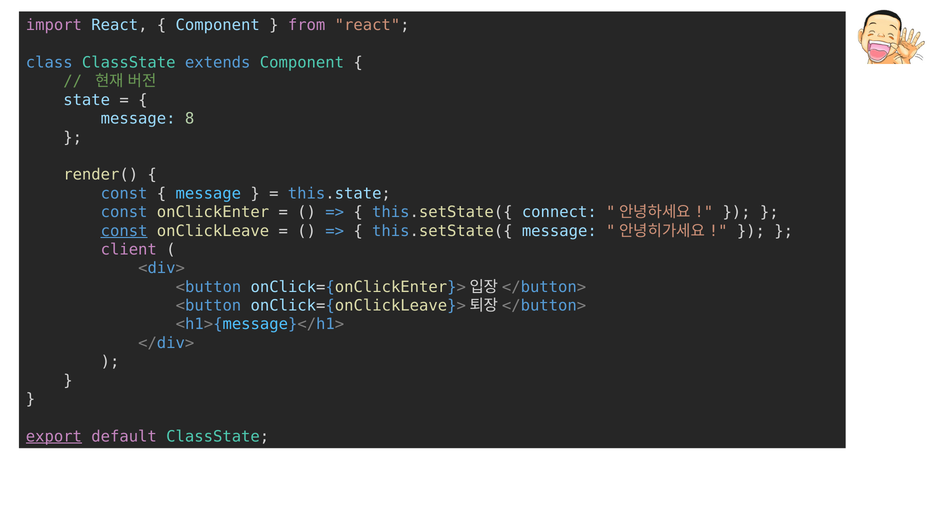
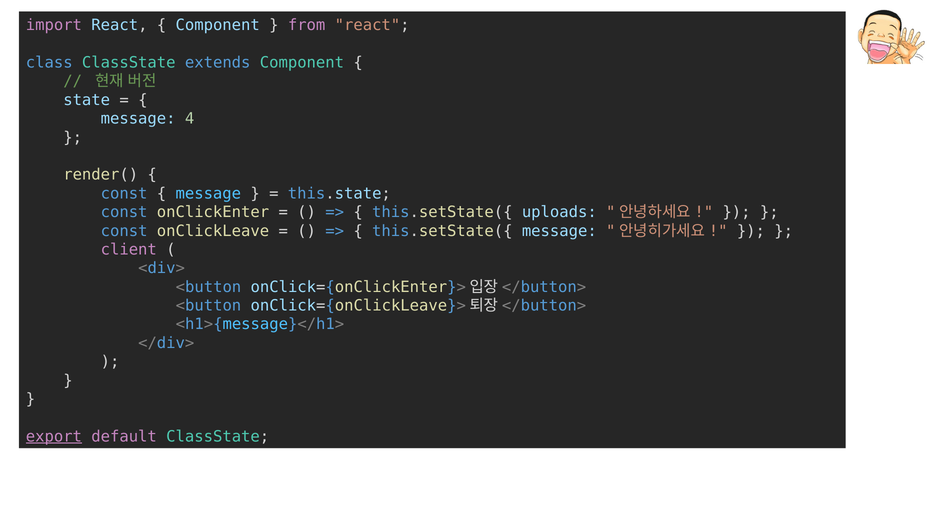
8: 8 -> 4 (190, 119)
connect: connect -> uploads (559, 212)
const underline: present -> none (124, 231)
